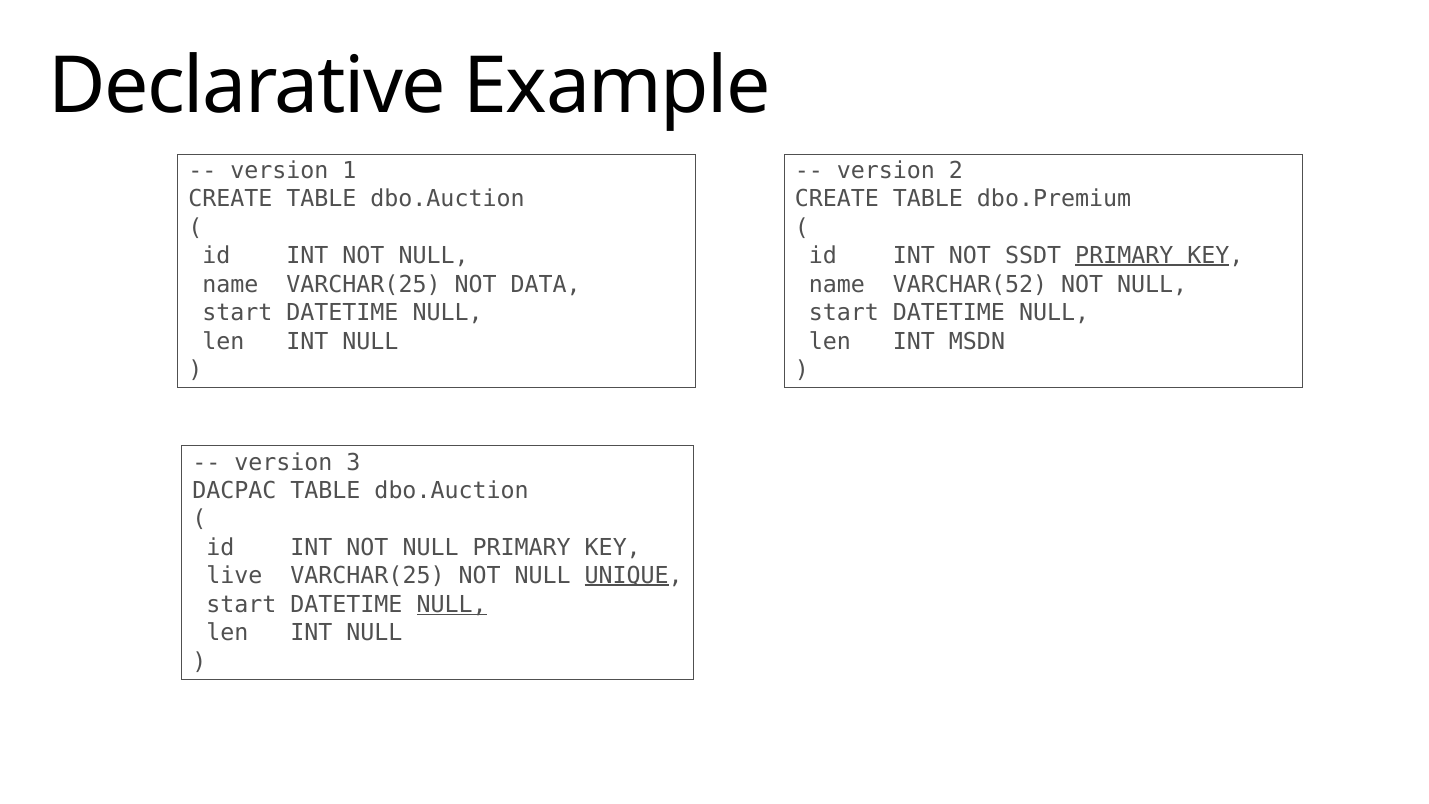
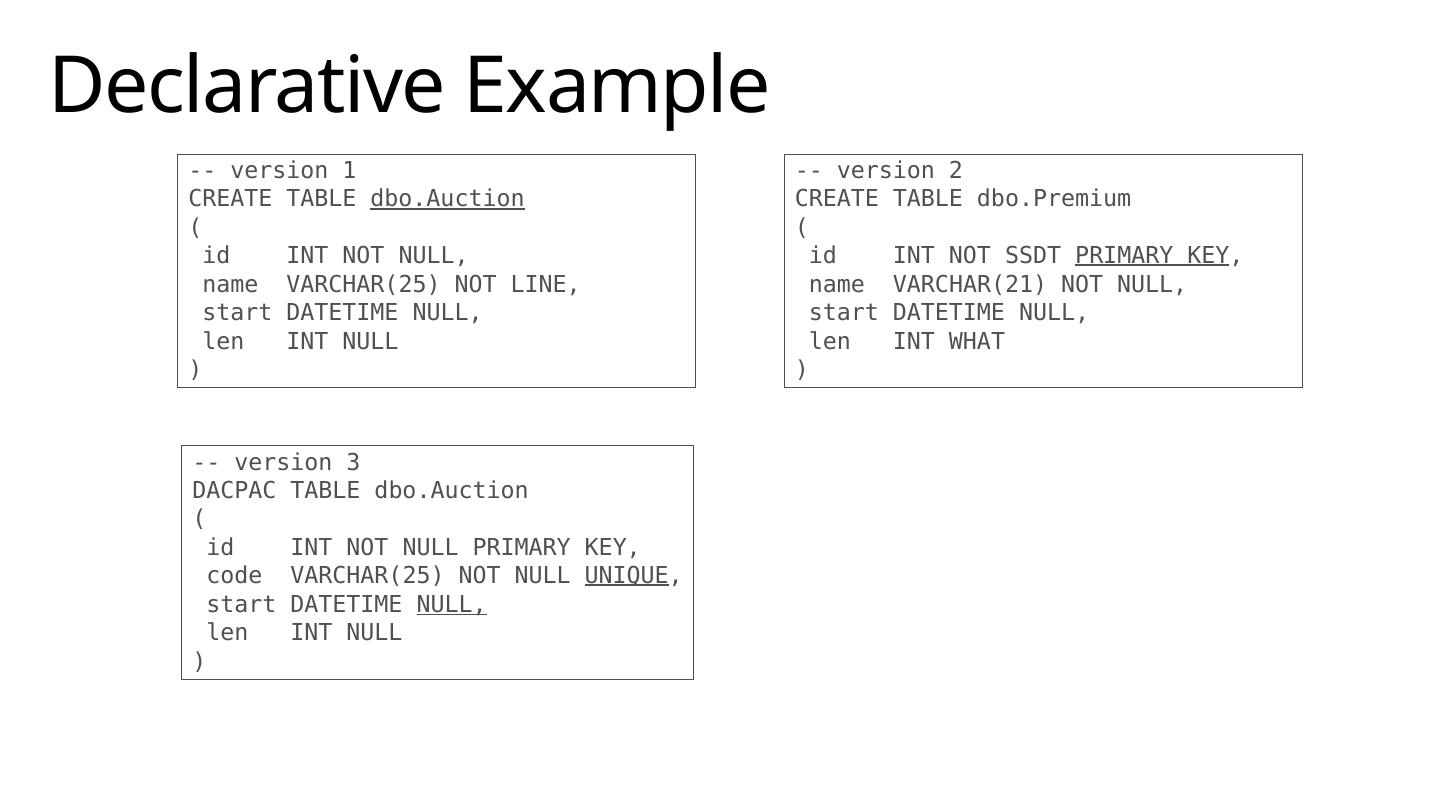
dbo.Auction underline: none -> present (448, 199)
DATA: DATA -> LINE (546, 284)
VARCHAR(52: VARCHAR(52 -> VARCHAR(21 (970, 284)
MSDN: MSDN -> WHAT (977, 341)
live: live -> code (234, 576)
